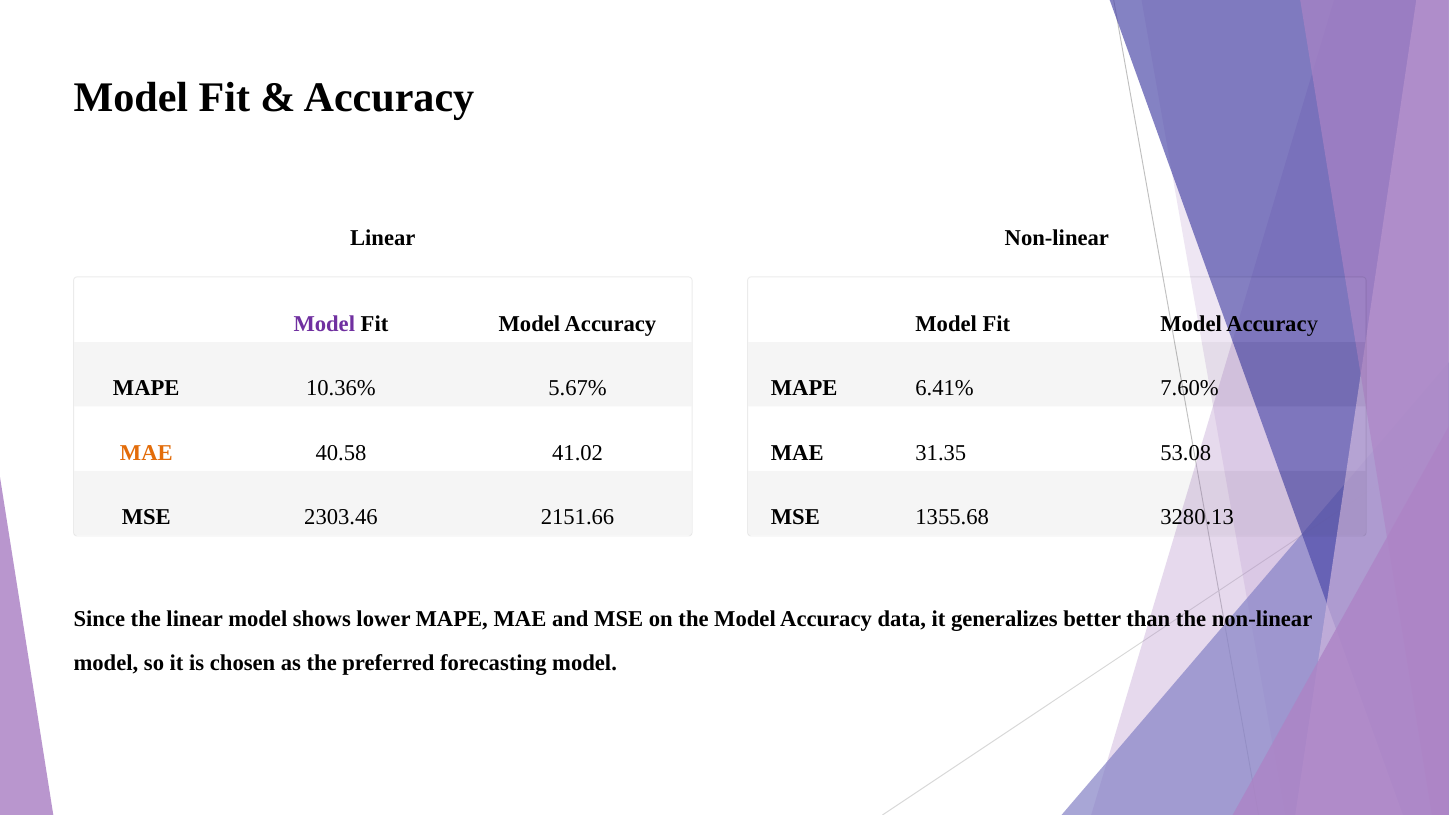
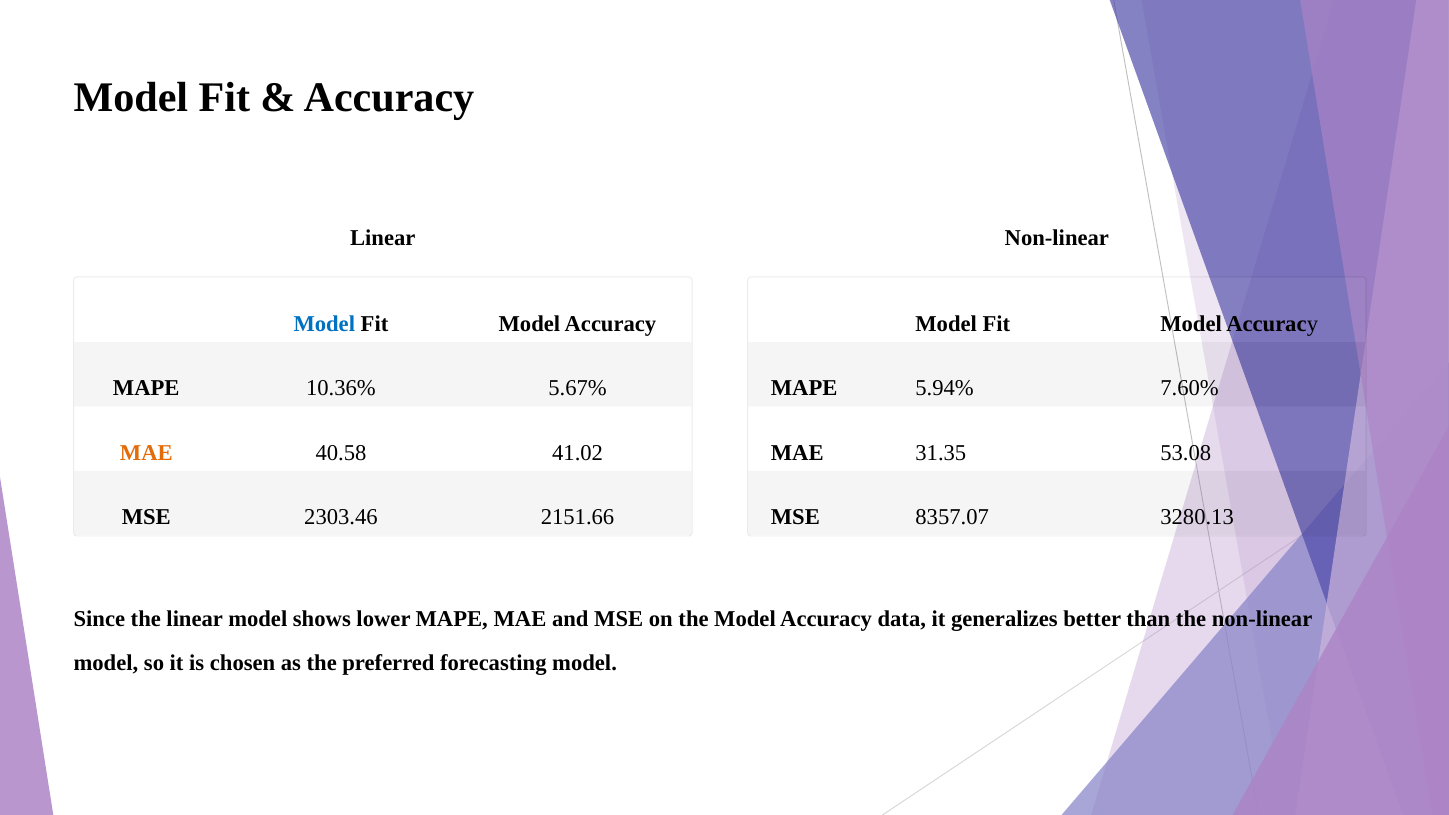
Model colour: purple -> blue (324, 324)
6.41%: 6.41% -> 5.94% (945, 388)
1355.68: 1355.68 -> 8357.07 (952, 517)
